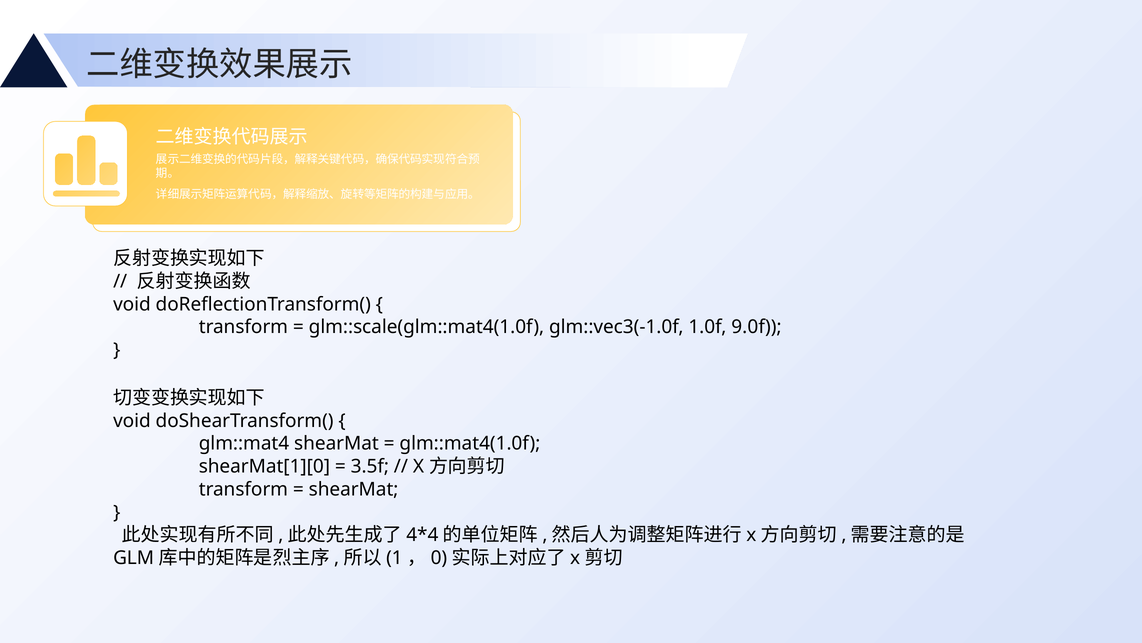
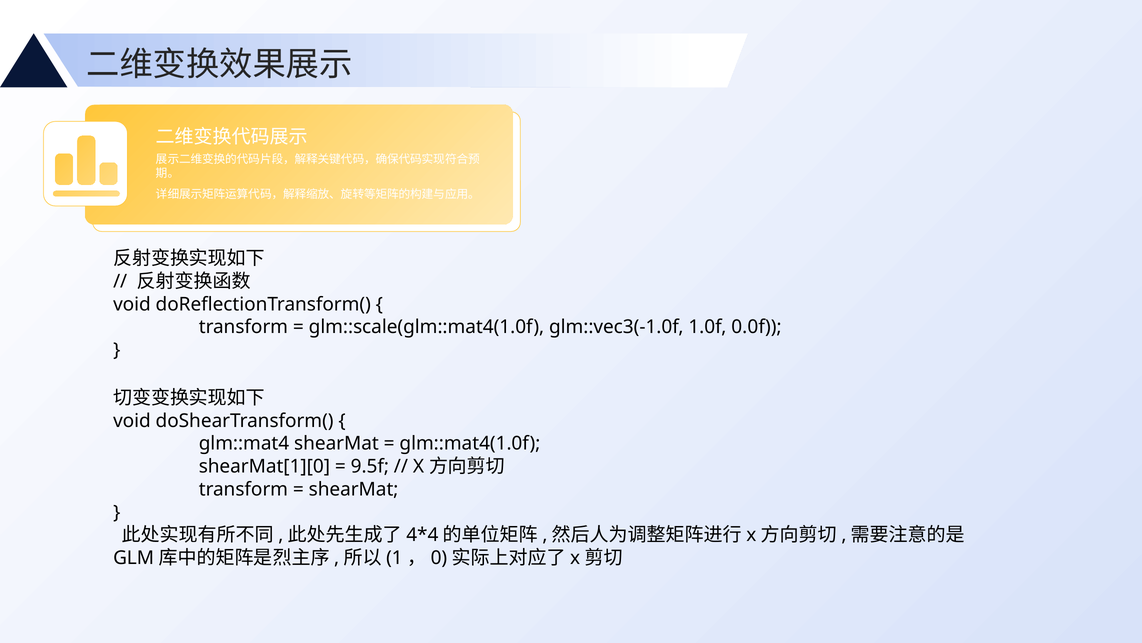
9.0f: 9.0f -> 0.0f (756, 327)
3.5f: 3.5f -> 9.5f (370, 466)
